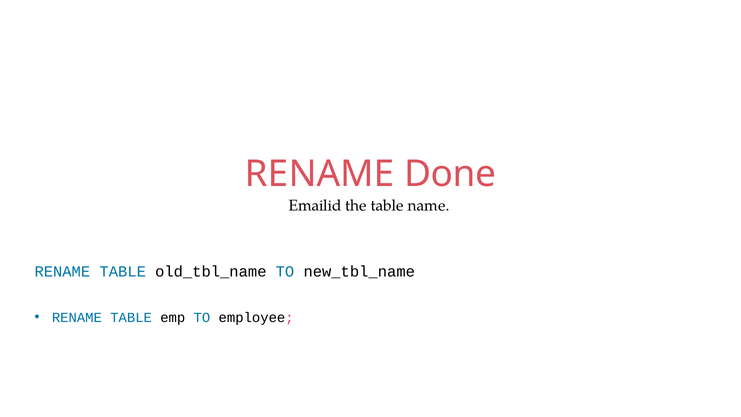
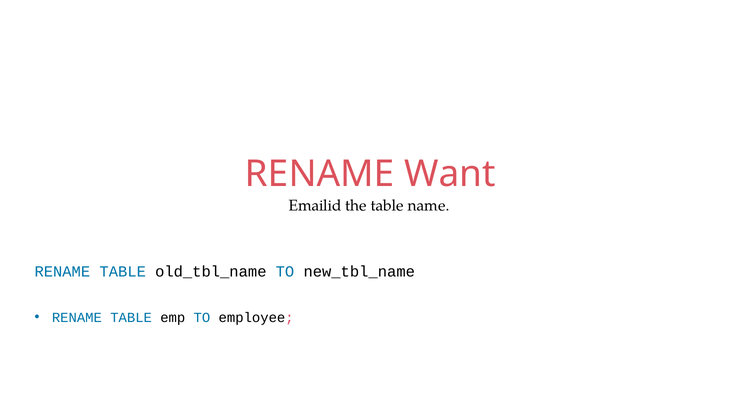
Done: Done -> Want (450, 174)
